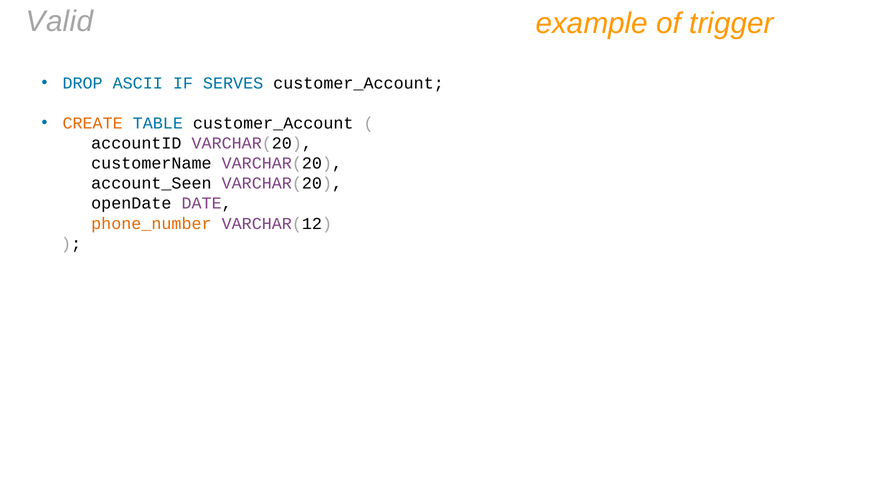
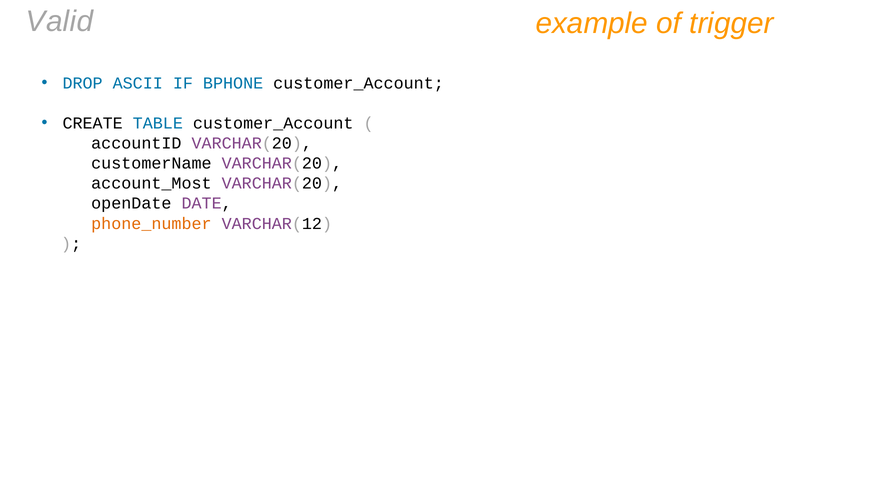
SERVES: SERVES -> BPHONE (233, 83)
CREATE colour: orange -> black (93, 123)
account_Seen: account_Seen -> account_Most (151, 183)
